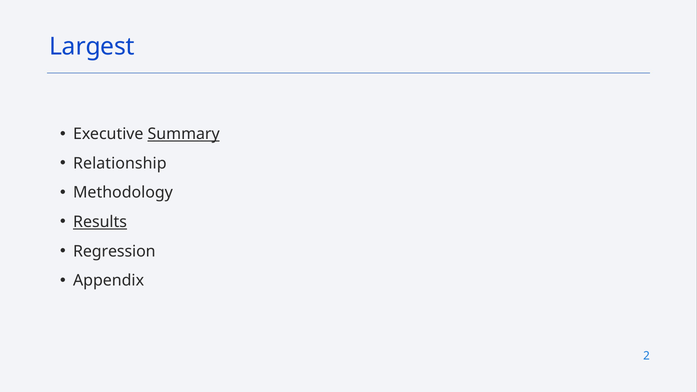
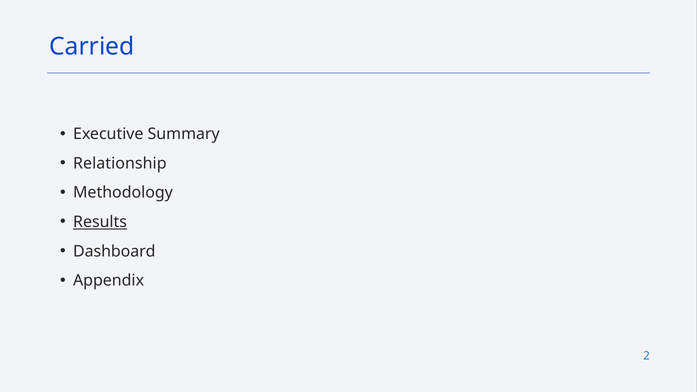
Largest: Largest -> Carried (92, 47)
Summary underline: present -> none (184, 134)
Regression: Regression -> Dashboard (114, 251)
